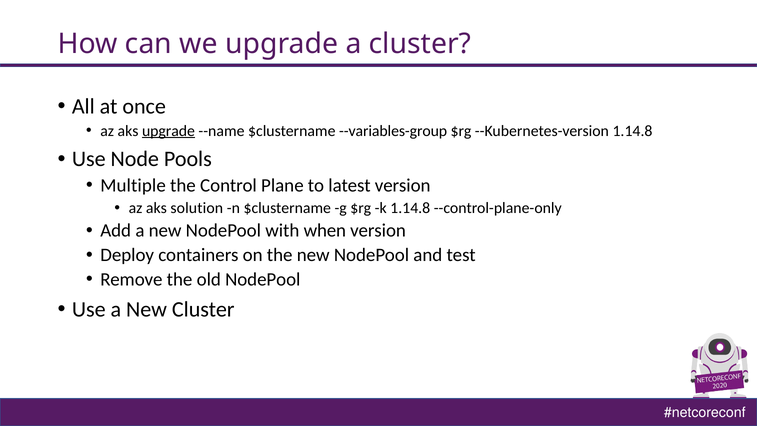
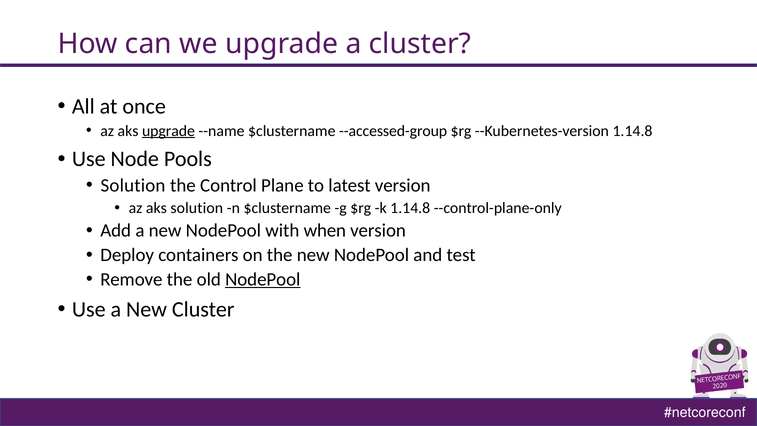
--variables-group: --variables-group -> --accessed-group (393, 131)
Multiple: Multiple -> Solution (133, 185)
NodePool underline: none -> present (263, 279)
